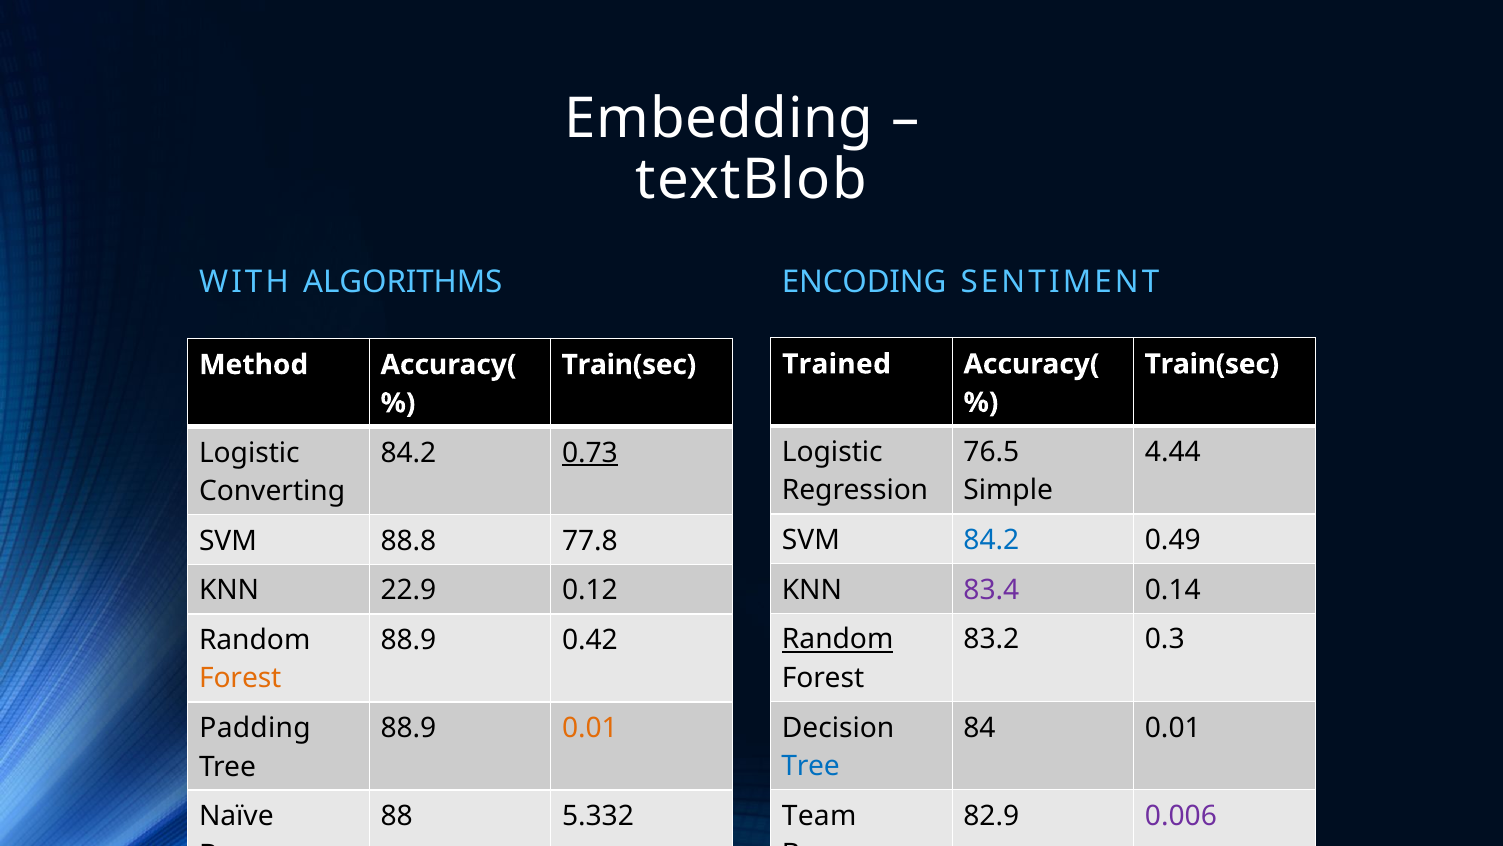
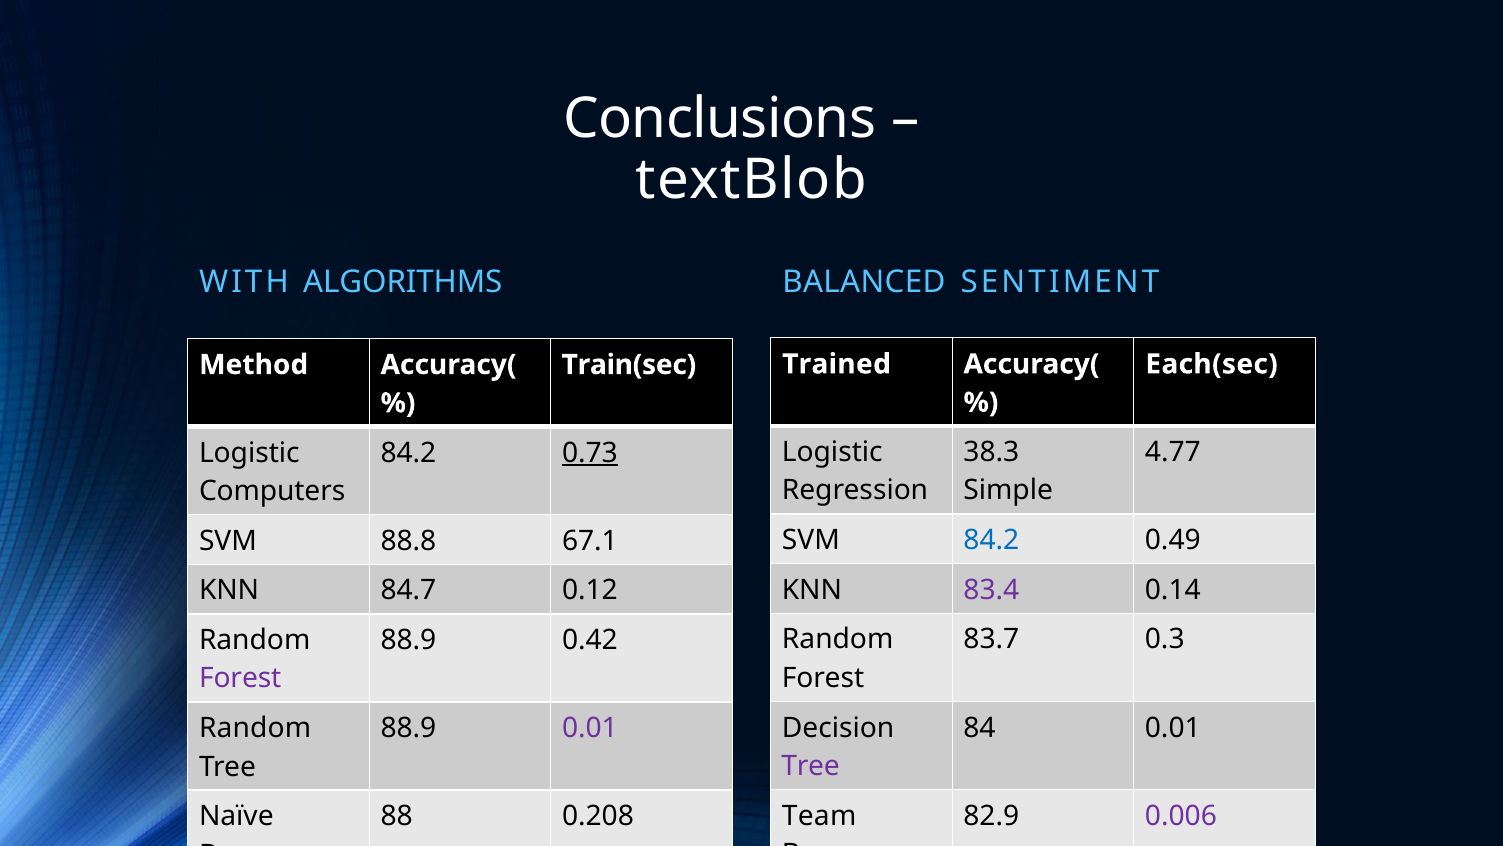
Embedding: Embedding -> Conclusions (720, 119)
ENCODING: ENCODING -> BALANCED (864, 282)
Train(sec: Train(sec -> Each(sec (1212, 364)
76.5: 76.5 -> 38.3 (991, 452)
4.44: 4.44 -> 4.77 (1173, 452)
Converting: Converting -> Computers (272, 491)
77.8: 77.8 -> 67.1 (590, 541)
22.9: 22.9 -> 84.7 (408, 590)
Random underline: present -> none (838, 639)
83.2: 83.2 -> 83.7 (991, 639)
Forest colour: orange -> purple (240, 678)
Padding: Padding -> Random (255, 728)
0.01 colour: orange -> purple (590, 728)
Tree colour: blue -> purple (811, 766)
5.332: 5.332 -> 0.208 (598, 816)
